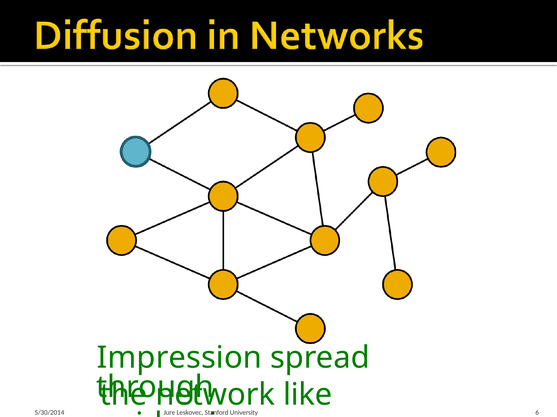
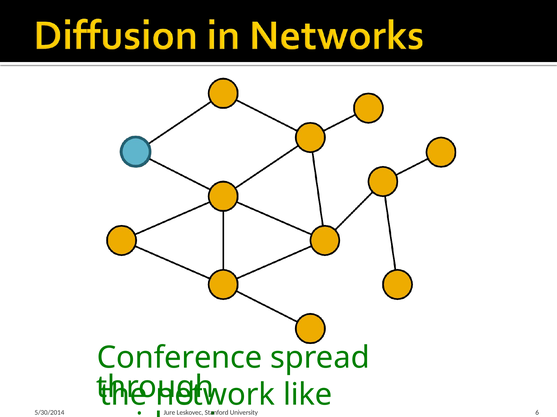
Impression: Impression -> Conference (180, 358)
